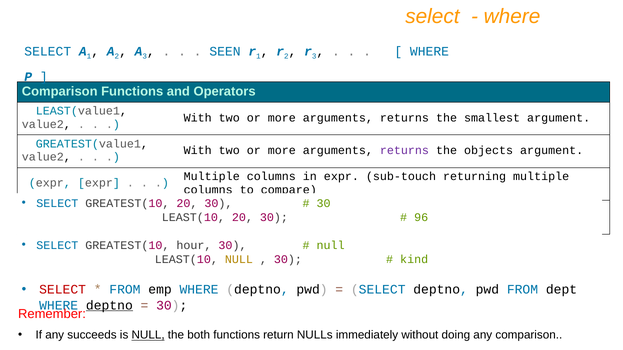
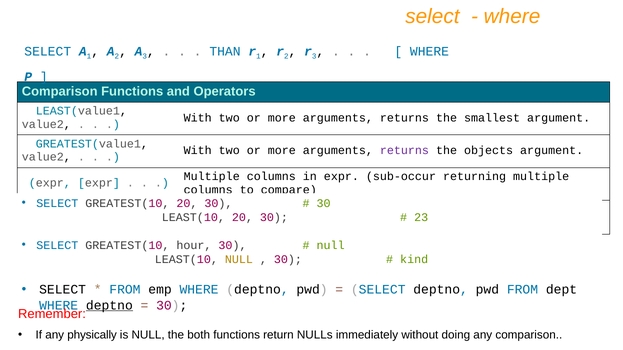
SEEN: SEEN -> THAN (225, 51)
sub-touch: sub-touch -> sub-occur (401, 177)
96: 96 -> 23 (421, 218)
SELECT colour: red -> black (63, 290)
succeeds: succeeds -> physically (92, 336)
NULL underline: present -> none (148, 336)
